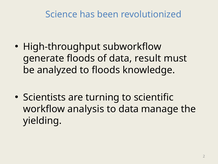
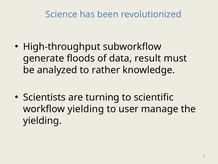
to floods: floods -> rather (106, 70)
workflow analysis: analysis -> yielding (86, 109)
to data: data -> user (129, 109)
